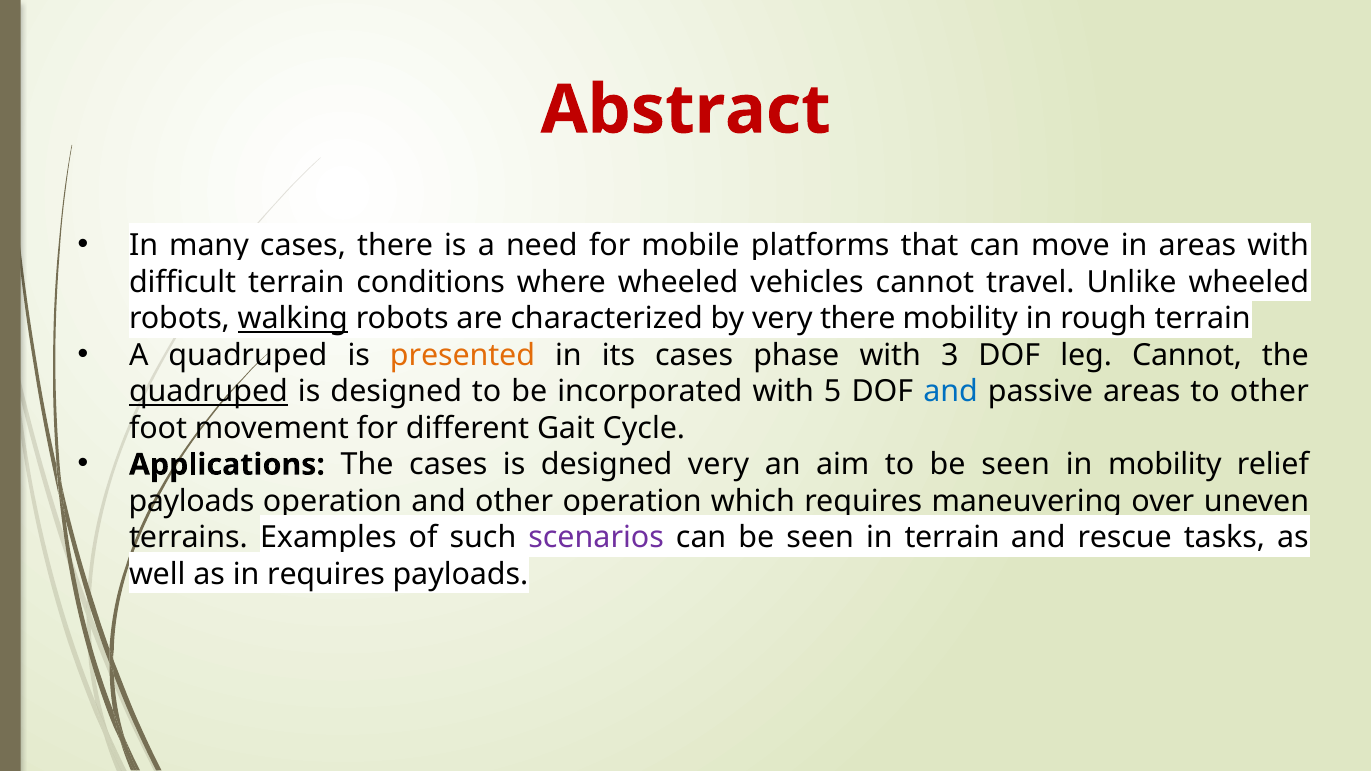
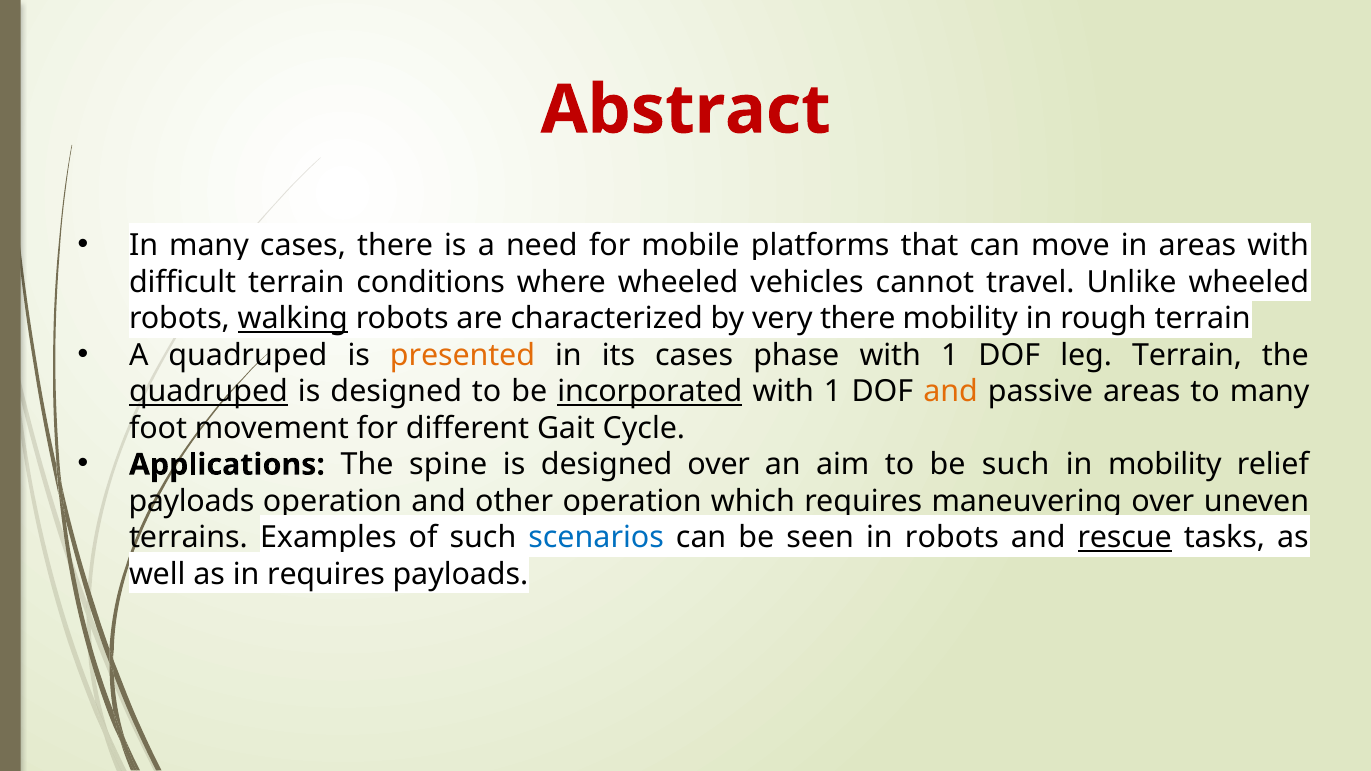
phase with 3: 3 -> 1 (950, 355)
leg Cannot: Cannot -> Terrain (1187, 355)
incorporated underline: none -> present (650, 392)
5: 5 -> 1 (833, 392)
and colour: blue -> orange (951, 392)
to other: other -> many (1270, 392)
The cases: cases -> spine (448, 465)
designed very: very -> over (719, 465)
to be seen: seen -> such (1016, 465)
scenarios colour: purple -> blue (596, 538)
in terrain: terrain -> robots (952, 538)
rescue underline: none -> present (1125, 538)
